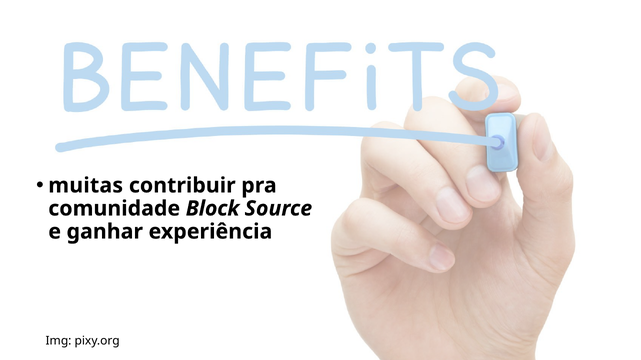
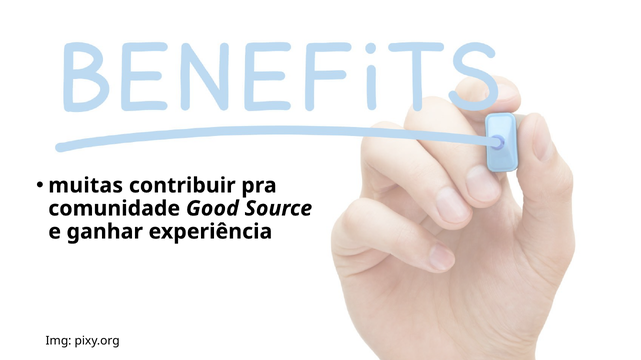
Block: Block -> Good (212, 209)
